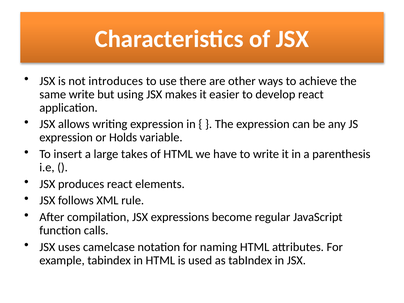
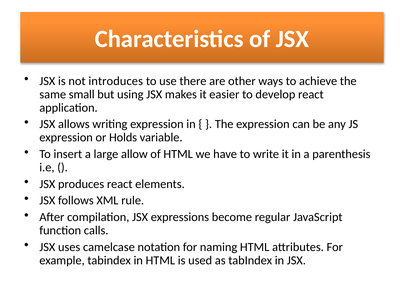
same write: write -> small (82, 94)
takes: takes -> allow (134, 154)
